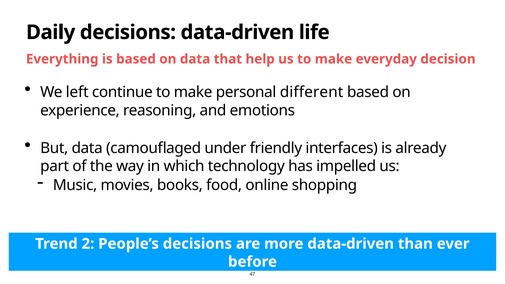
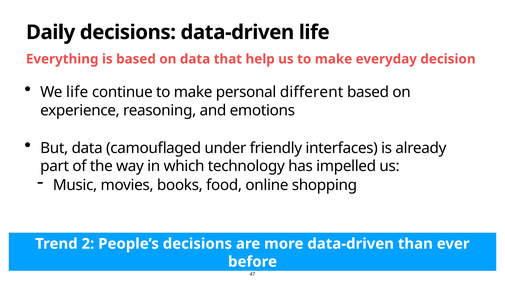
We left: left -> life (77, 92)
